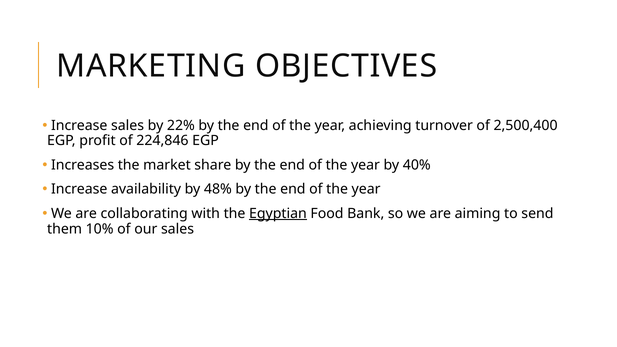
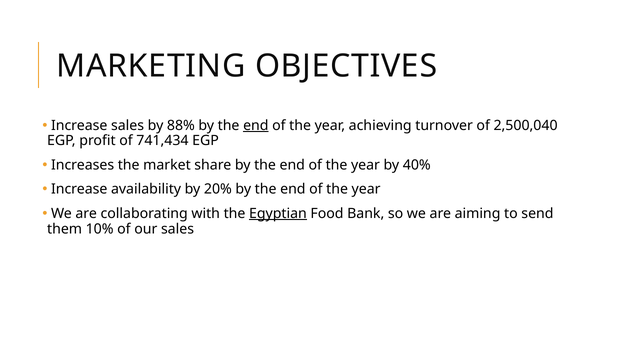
22%: 22% -> 88% (181, 126)
end underline: none -> present (256, 126)
2,500,400: 2,500,400 -> 2,500,040 (526, 126)
224,846: 224,846 -> 741,434 (162, 141)
48%: 48% -> 20% (218, 189)
